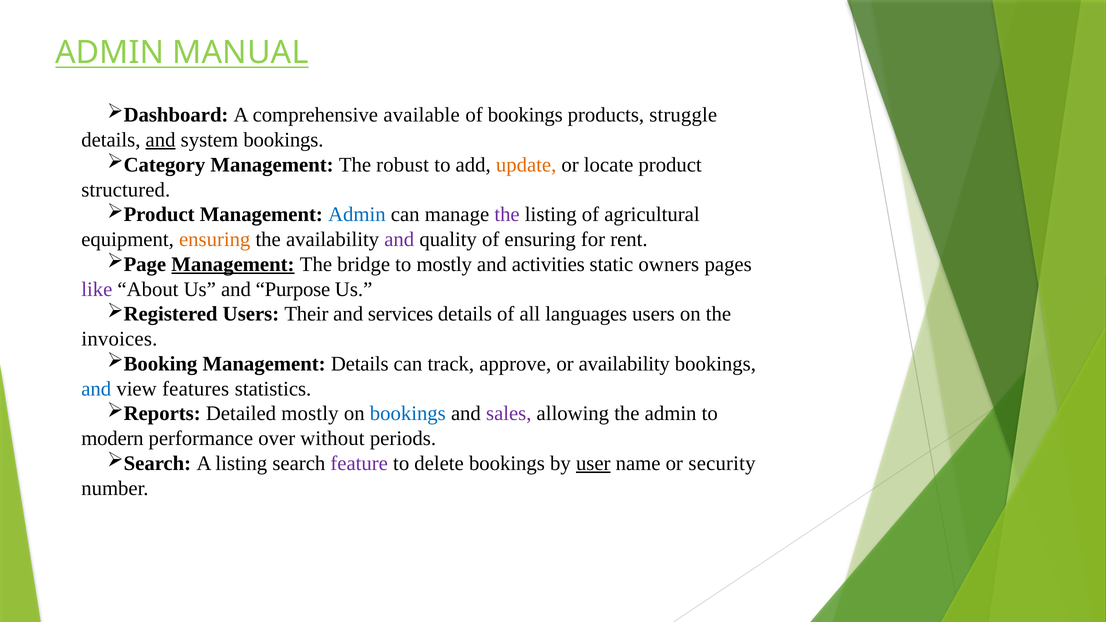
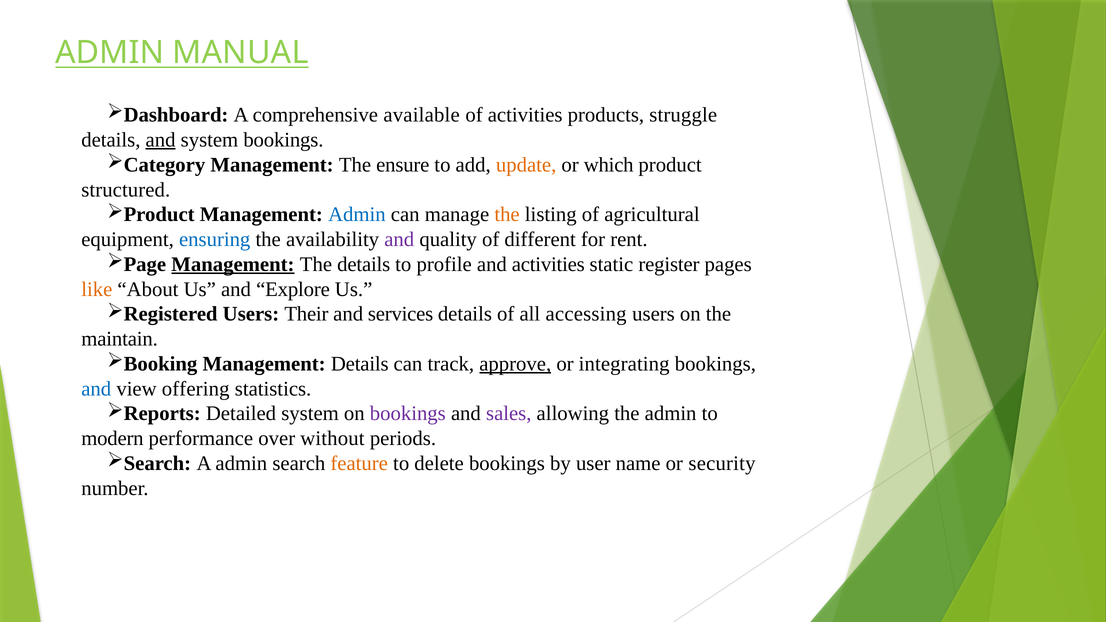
of bookings: bookings -> activities (525, 115)
robust: robust -> ensure (403, 165)
locate: locate -> which (609, 165)
the colour: purple -> orange (507, 215)
ensuring colour: orange -> blue (215, 239)
of ensuring: ensuring -> different (540, 239)
The bridge: bridge -> details (364, 264)
to mostly: mostly -> profile (444, 264)
owners: owners -> register (669, 264)
like colour: purple -> orange (97, 289)
Purpose: Purpose -> Explore (293, 289)
languages: languages -> accessing (586, 314)
invoices: invoices -> maintain (120, 339)
approve underline: none -> present (515, 364)
or availability: availability -> integrating (624, 364)
features: features -> offering (196, 389)
Detailed mostly: mostly -> system (310, 414)
bookings colour: blue -> purple (408, 414)
A listing: listing -> admin (241, 463)
feature colour: purple -> orange (359, 463)
user underline: present -> none (593, 463)
